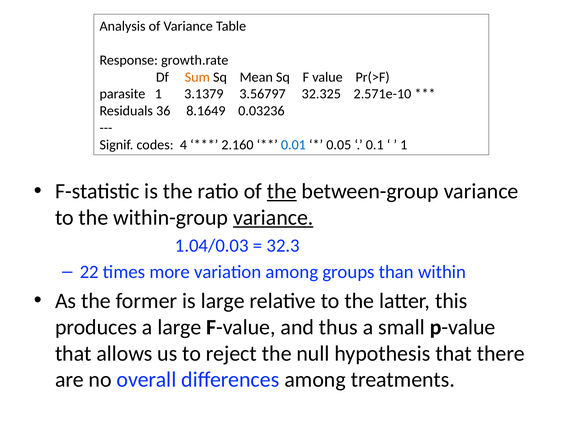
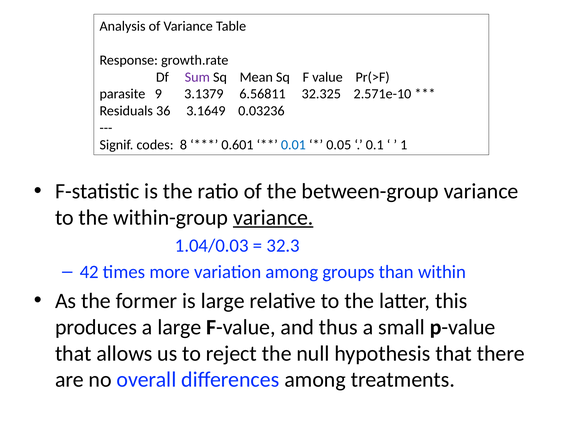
Sum colour: orange -> purple (197, 77)
parasite 1: 1 -> 9 (158, 94)
3.56797: 3.56797 -> 6.56811 (263, 94)
8.1649: 8.1649 -> 3.1649 (206, 111)
4: 4 -> 8 (183, 145)
2.160: 2.160 -> 0.601 (237, 145)
the underline: present -> none (282, 191)
22: 22 -> 42 (89, 272)
